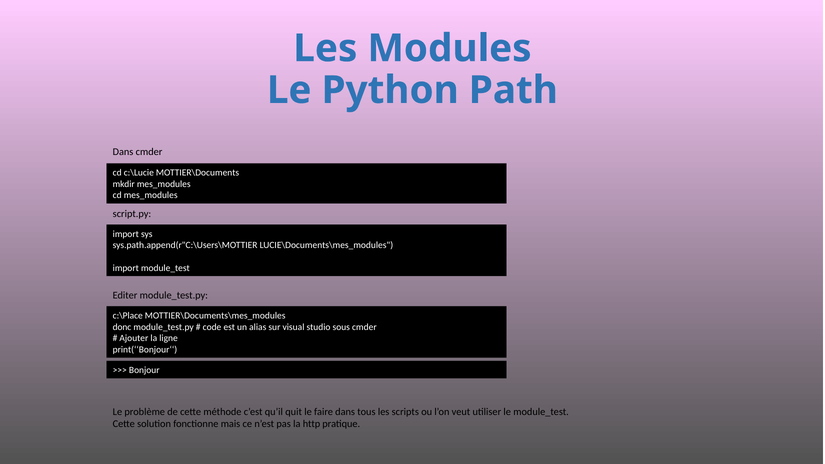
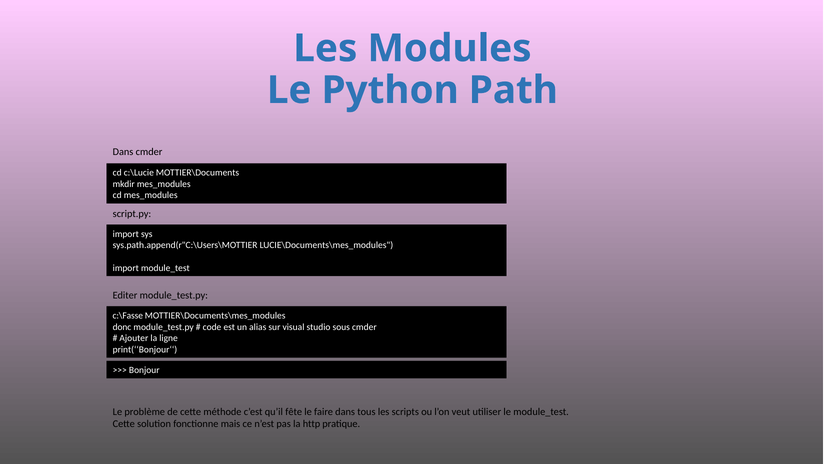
c:\Place: c:\Place -> c:\Fasse (128, 316)
quit: quit -> fête (294, 412)
